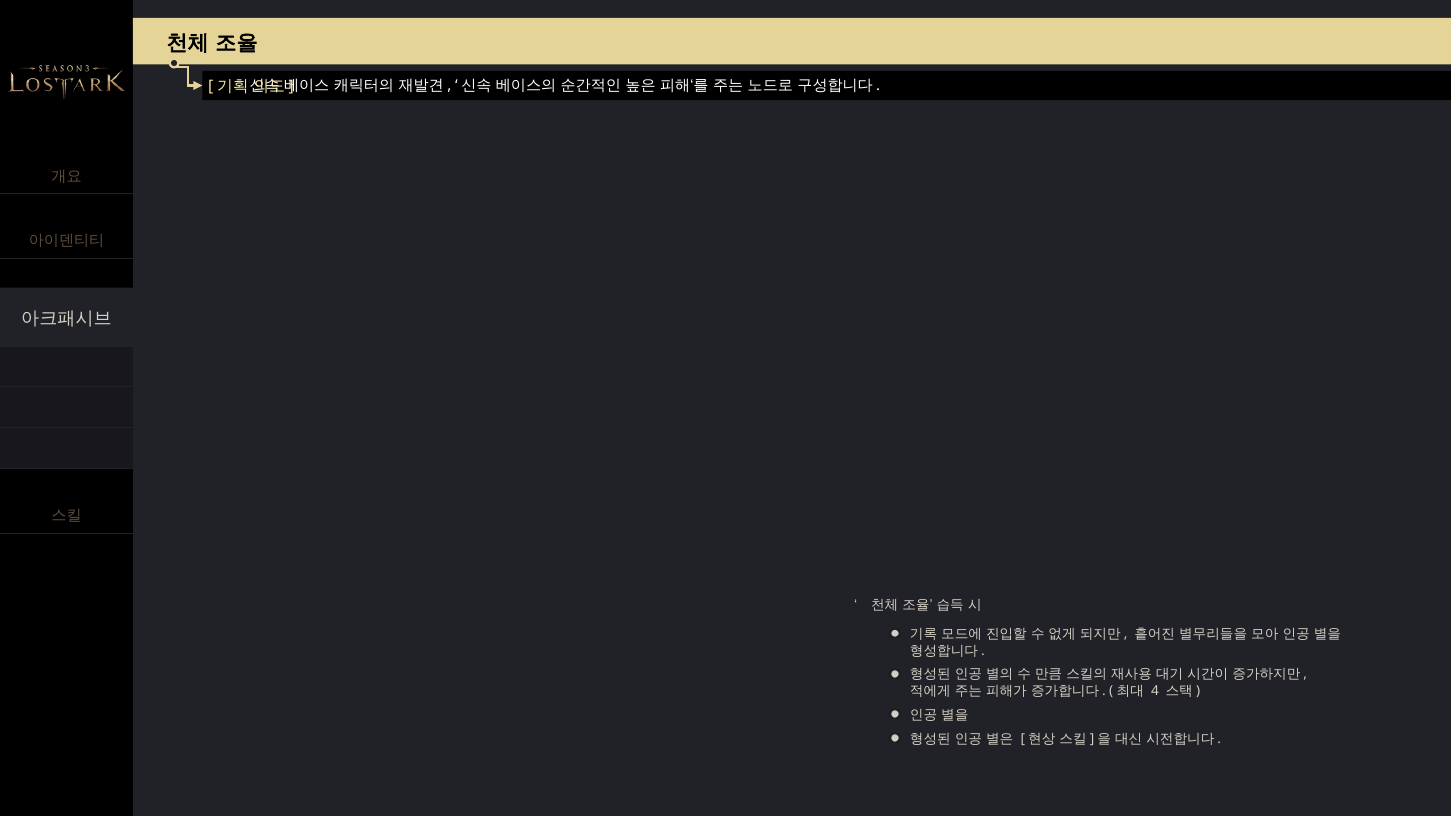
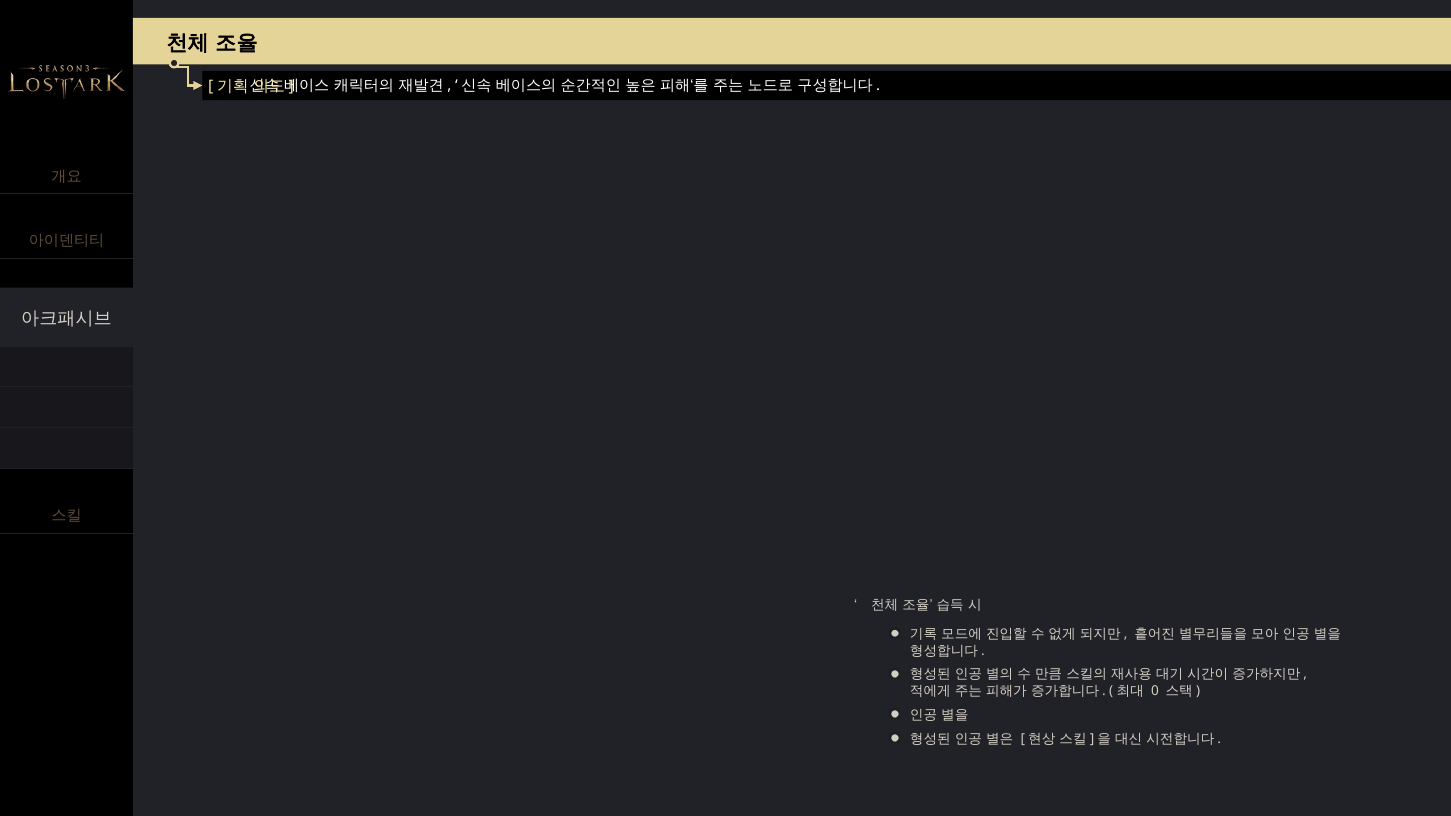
4: 4 -> 0 (1155, 691)
